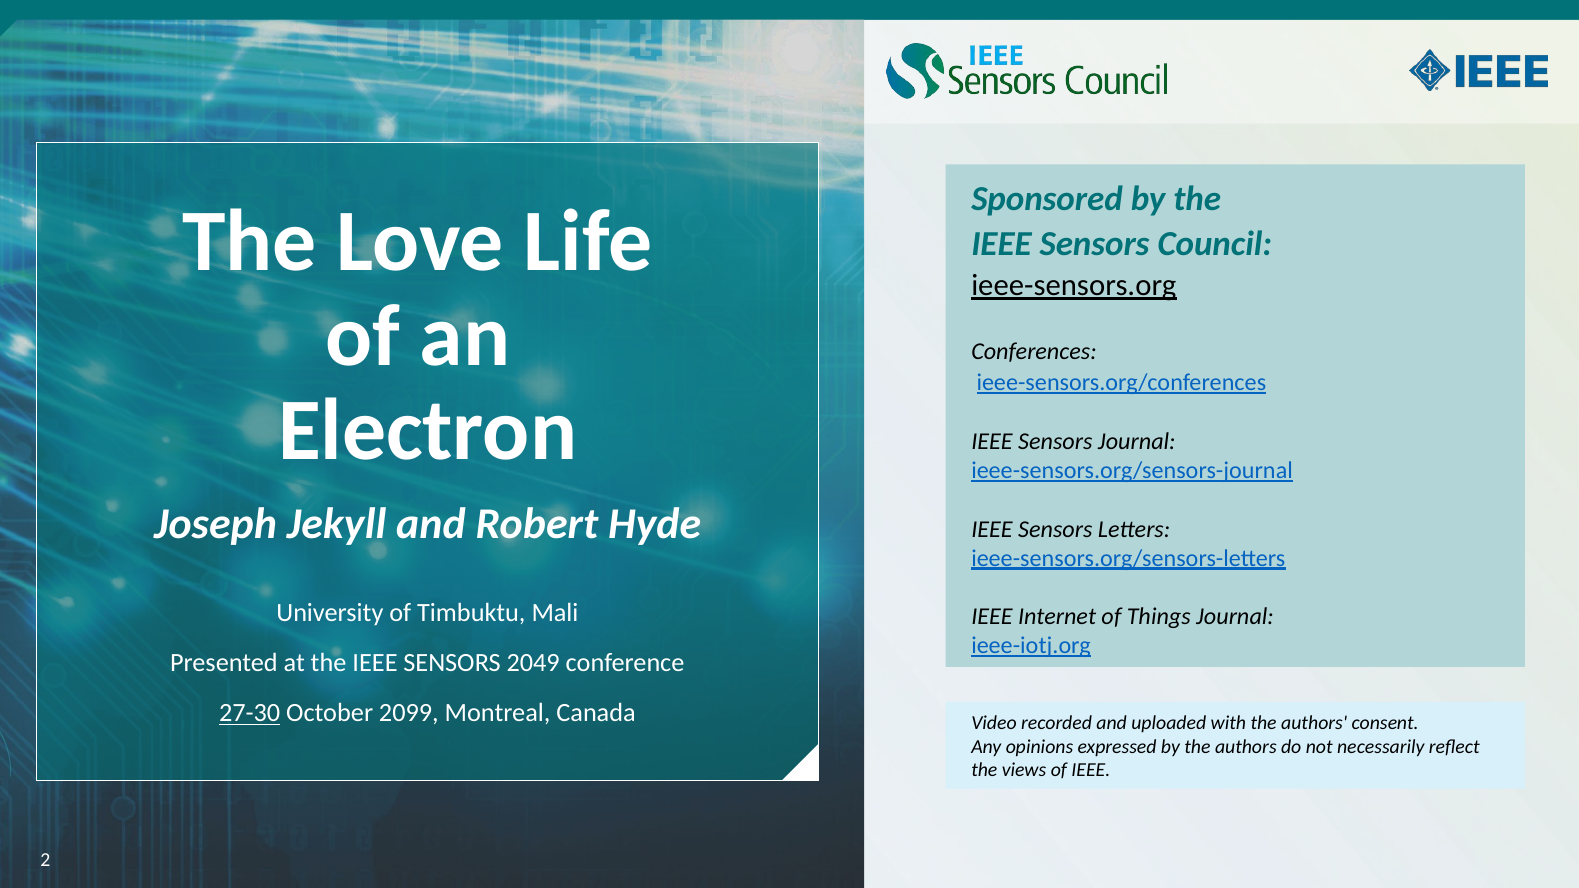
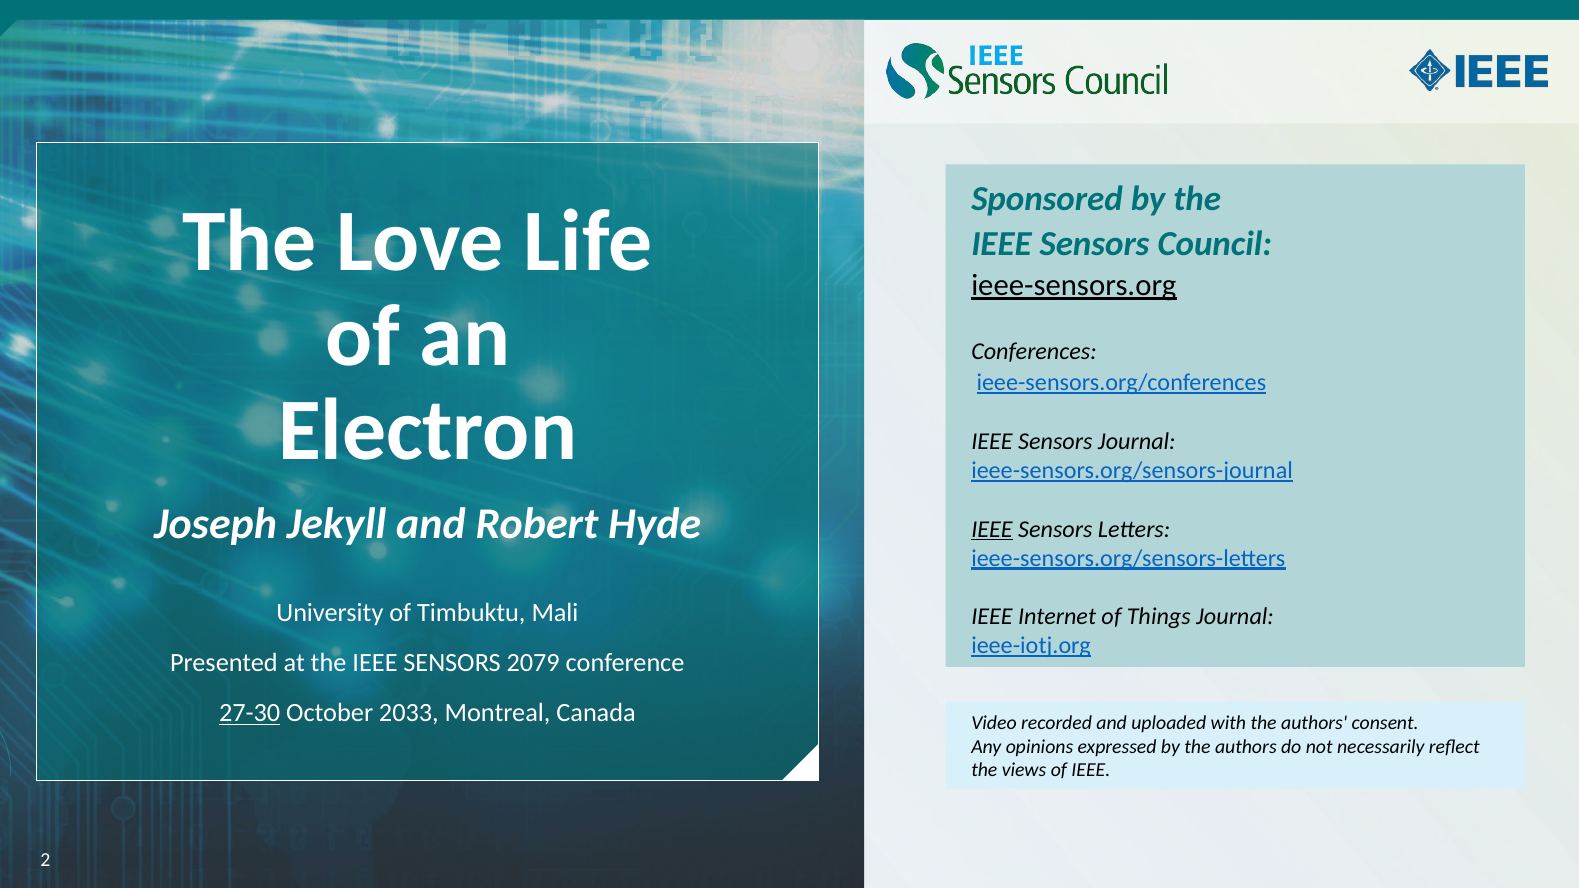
IEEE underline: none -> present (992, 529)
2049: 2049 -> 2079 (533, 663)
2099: 2099 -> 2033 (409, 713)
